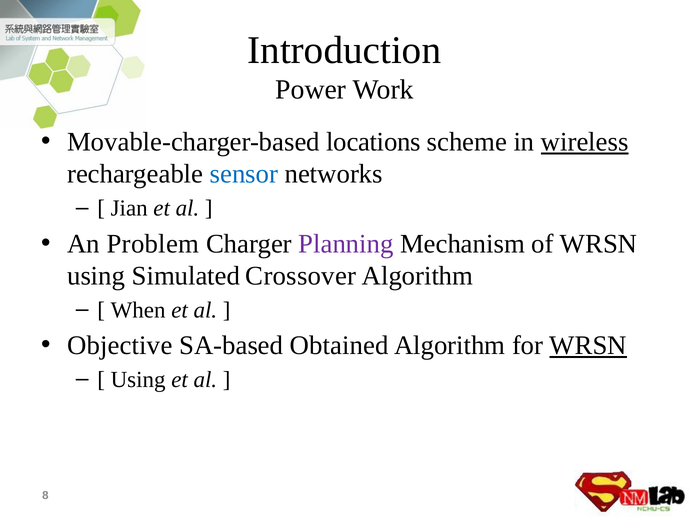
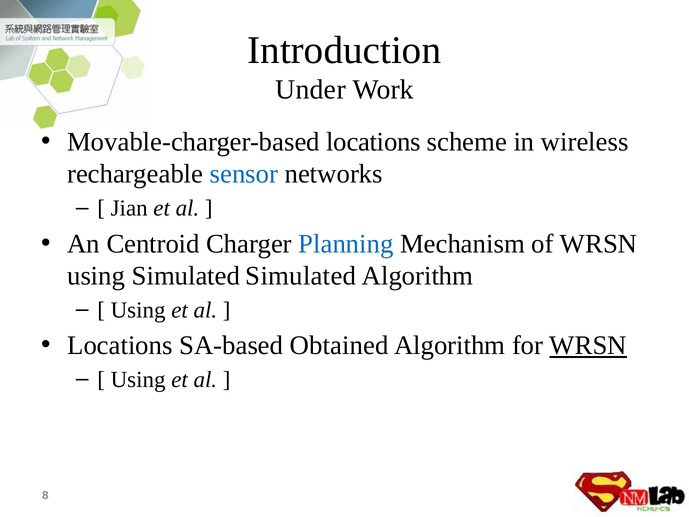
Power: Power -> Under (311, 90)
wireless underline: present -> none (585, 142)
Problem: Problem -> Centroid (153, 244)
Planning colour: purple -> blue (346, 244)
Simulated Crossover: Crossover -> Simulated (301, 276)
When: When -> Using (138, 310)
Objective: Objective -> Locations (120, 345)
